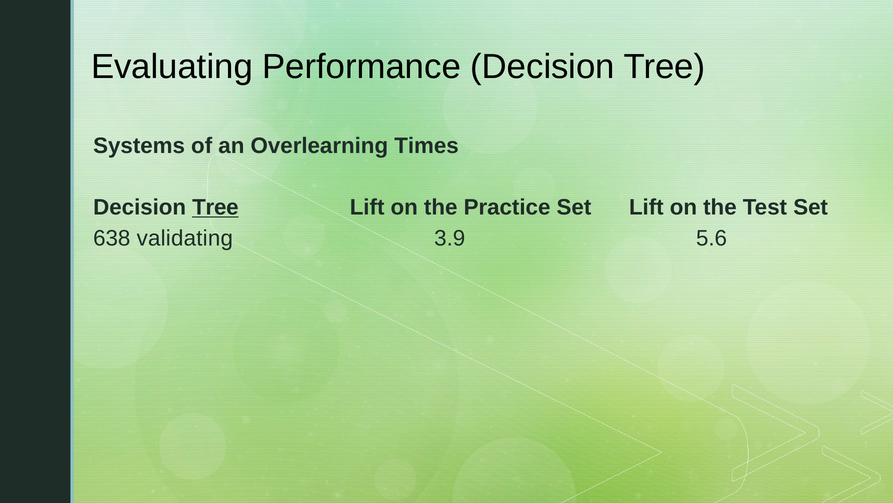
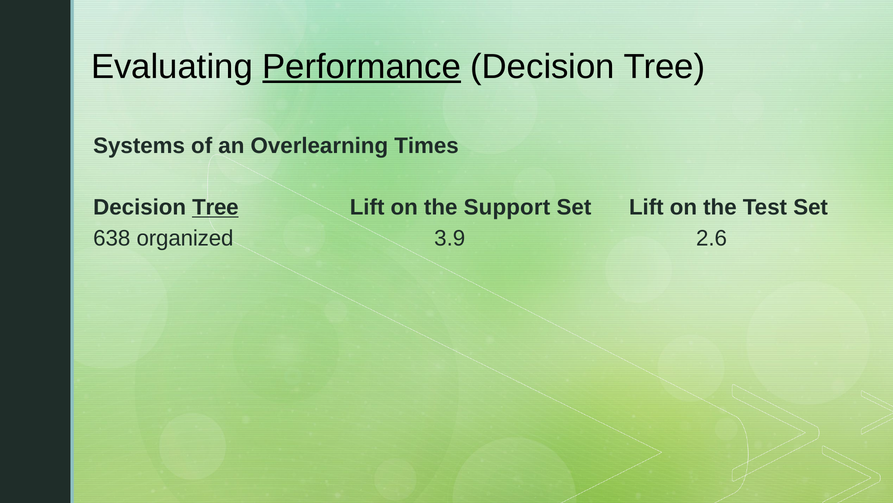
Performance underline: none -> present (362, 67)
Practice: Practice -> Support (507, 207)
validating: validating -> organized (185, 238)
5.6: 5.6 -> 2.6 (712, 238)
